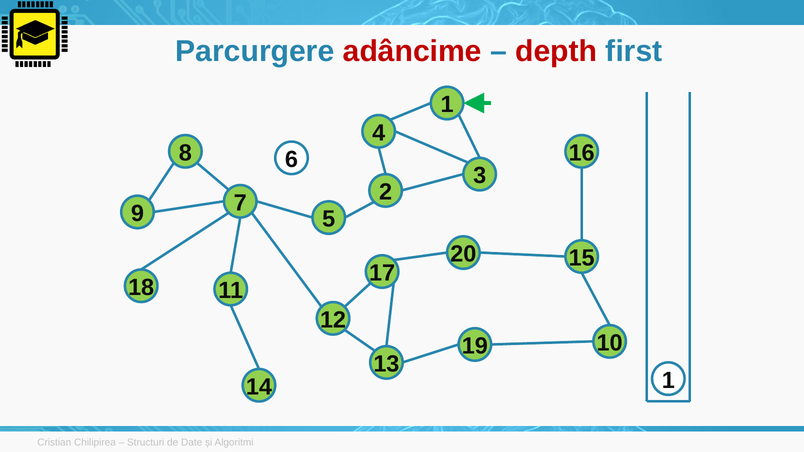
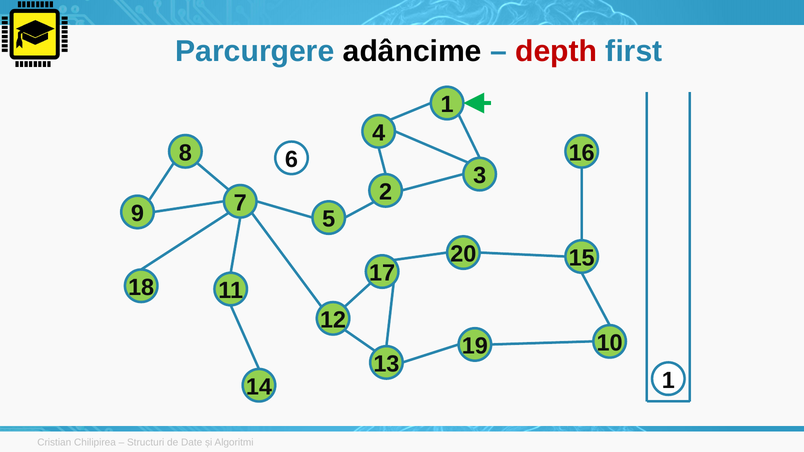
adâncime colour: red -> black (412, 51)
